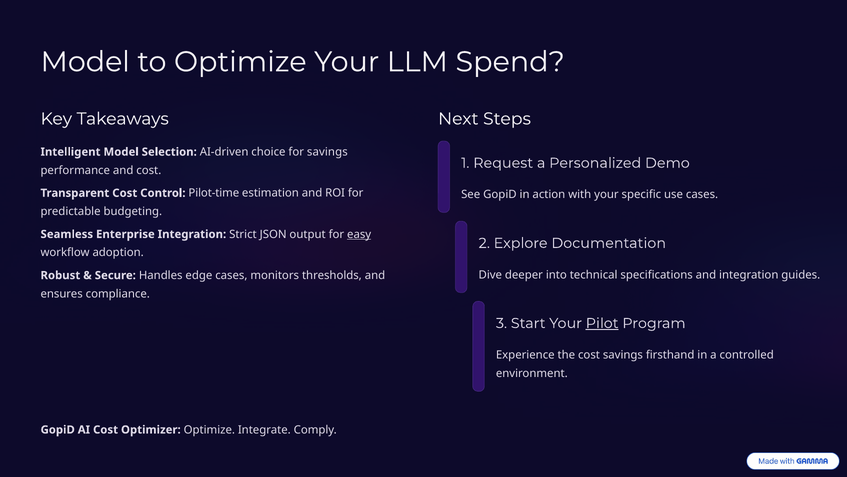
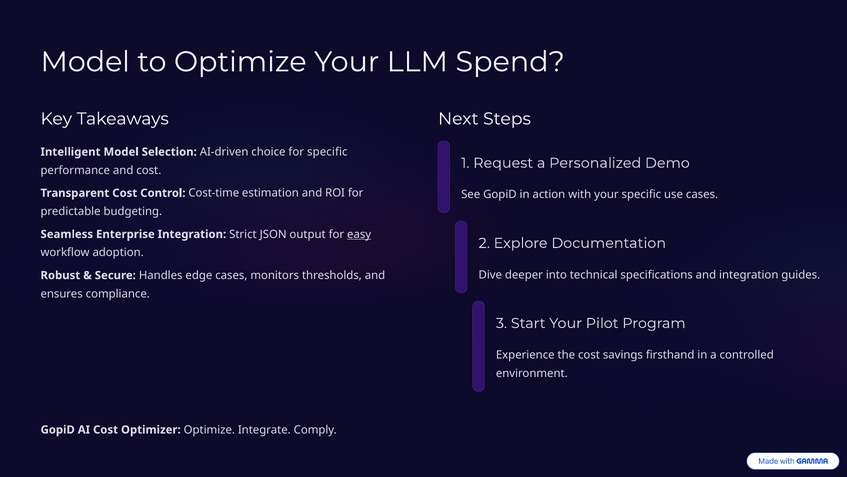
for savings: savings -> specific (327, 152)
Pilot-time: Pilot-time -> Cost-time (214, 193)
Pilot underline: present -> none (602, 323)
